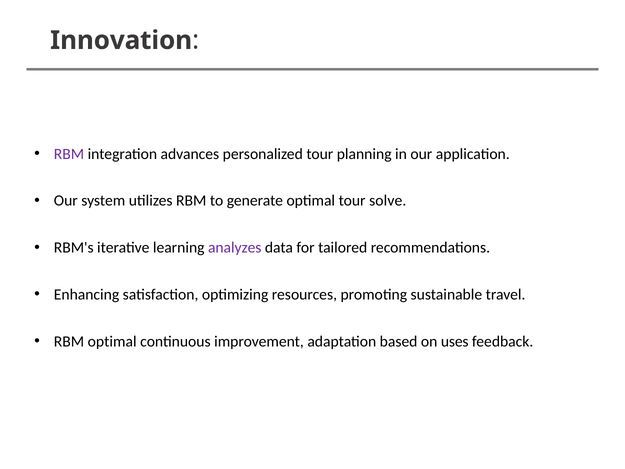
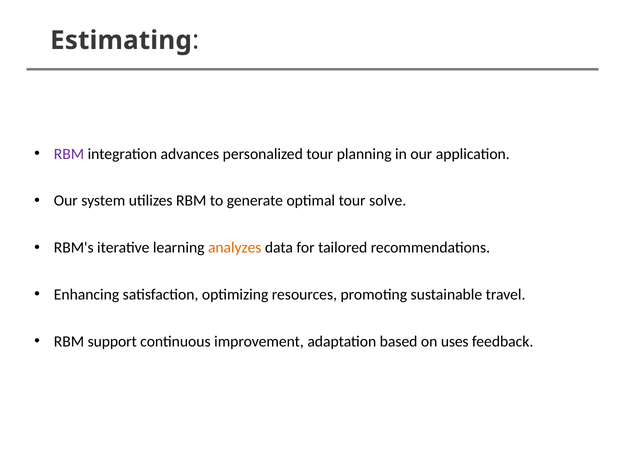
Innovation: Innovation -> Estimating (121, 40)
analyzes colour: purple -> orange (235, 248)
RBM optimal: optimal -> support (112, 341)
